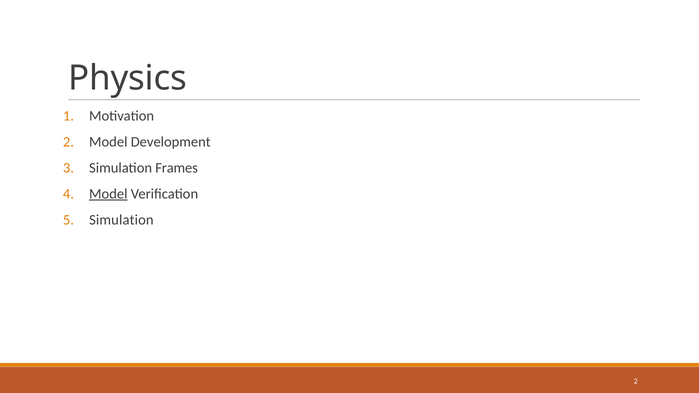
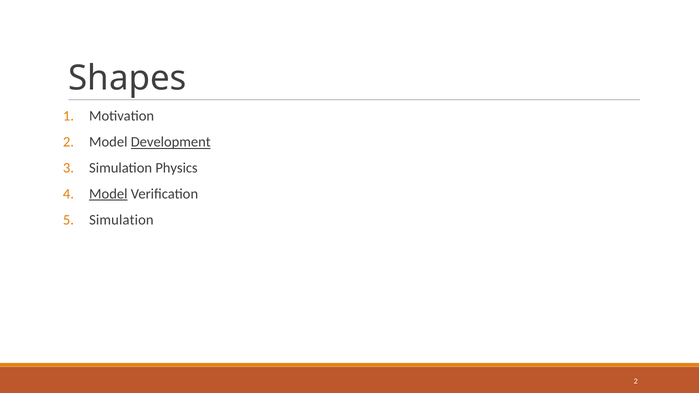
Physics: Physics -> Shapes (127, 78)
Development underline: none -> present (171, 142)
Frames: Frames -> Physics (177, 168)
